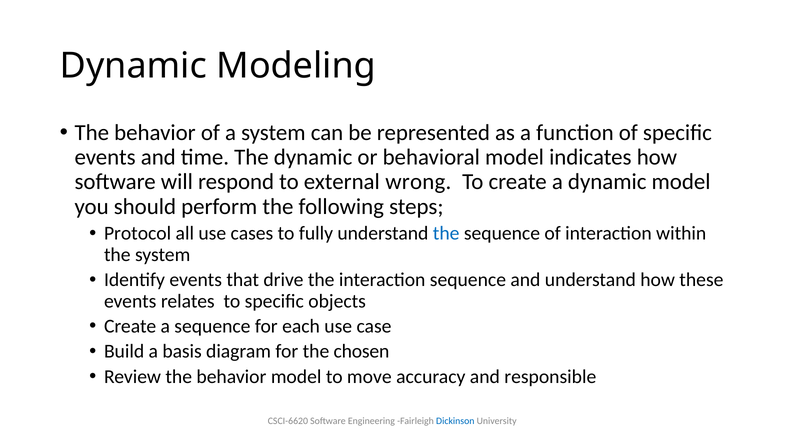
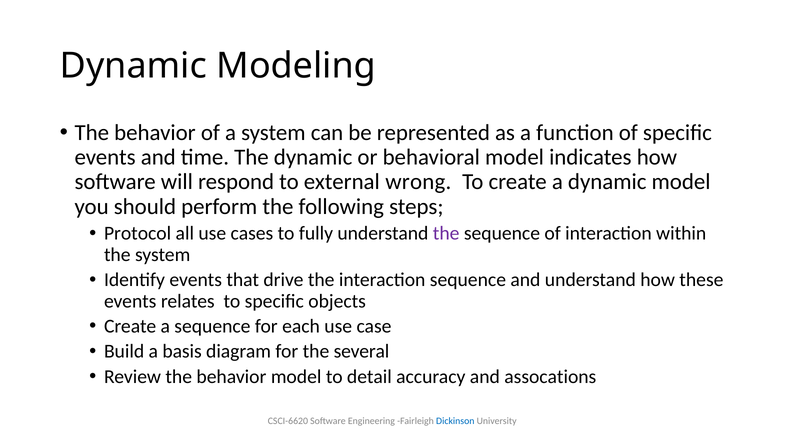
the colour: blue -> purple (446, 234)
chosen: chosen -> several (361, 352)
move: move -> detail (369, 377)
responsible: responsible -> assocations (550, 377)
